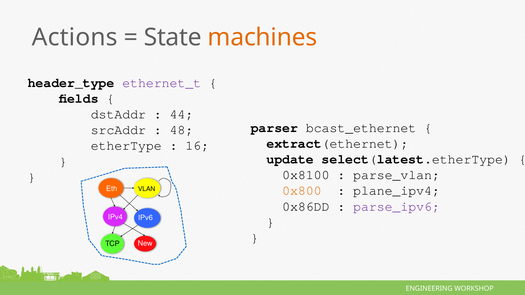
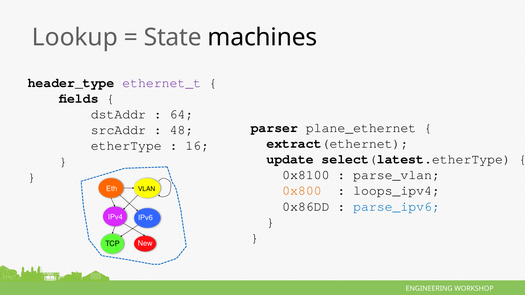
Actions: Actions -> Lookup (75, 37)
machines colour: orange -> black (262, 37)
44: 44 -> 64 (181, 114)
bcast_ethernet: bcast_ethernet -> plane_ethernet (361, 128)
plane_ipv4: plane_ipv4 -> loops_ipv4 (396, 191)
parse_ipv6 colour: purple -> blue (396, 207)
